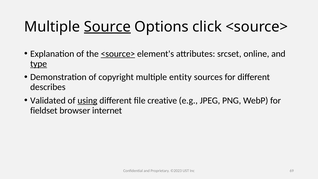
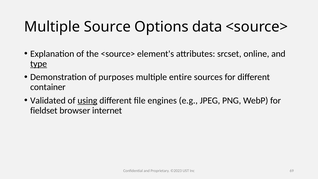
Source underline: present -> none (107, 27)
click: click -> data (207, 27)
<source> underline: present -> none (118, 54)
copyright: copyright -> purposes (116, 77)
entity: entity -> entire (180, 77)
describes: describes -> container (48, 87)
creative: creative -> engines (162, 100)
